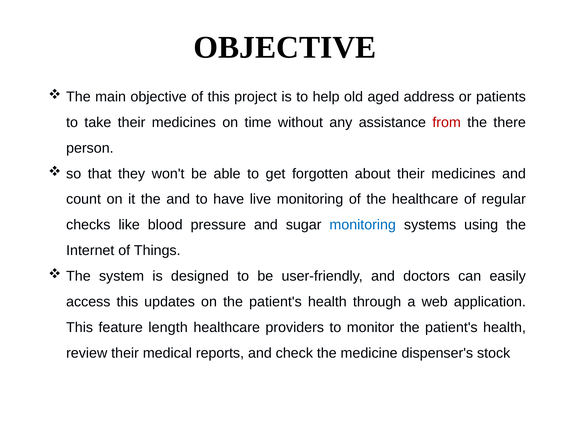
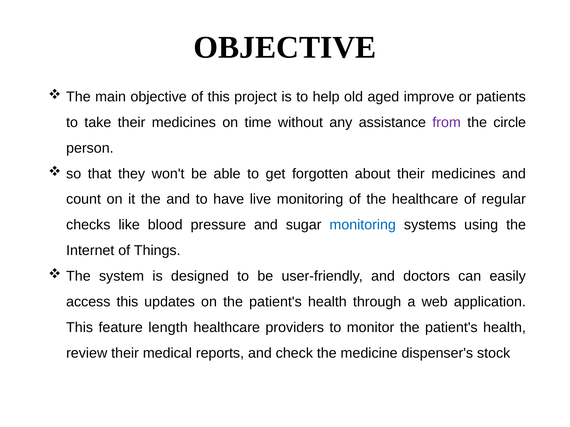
address: address -> improve (429, 97)
from colour: red -> purple (447, 123)
there: there -> circle (510, 123)
